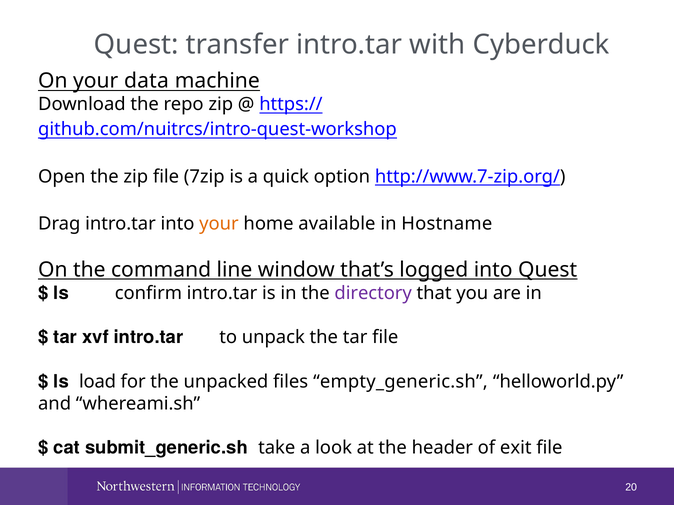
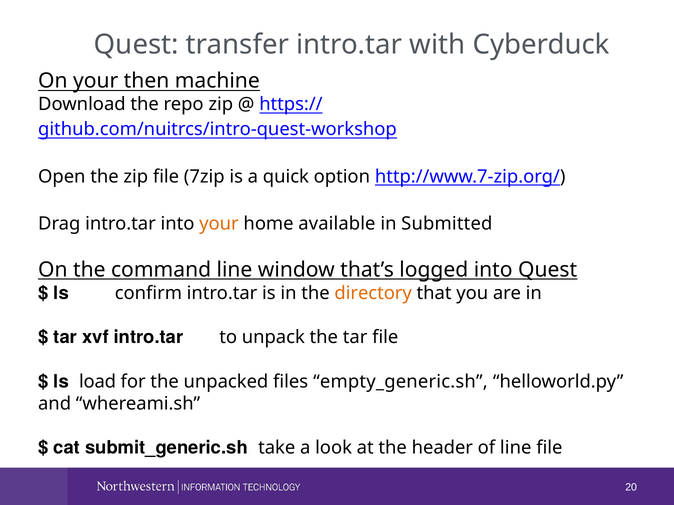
data: data -> then (147, 81)
Hostname: Hostname -> Submitted (447, 224)
directory colour: purple -> orange (373, 293)
of exit: exit -> line (516, 448)
